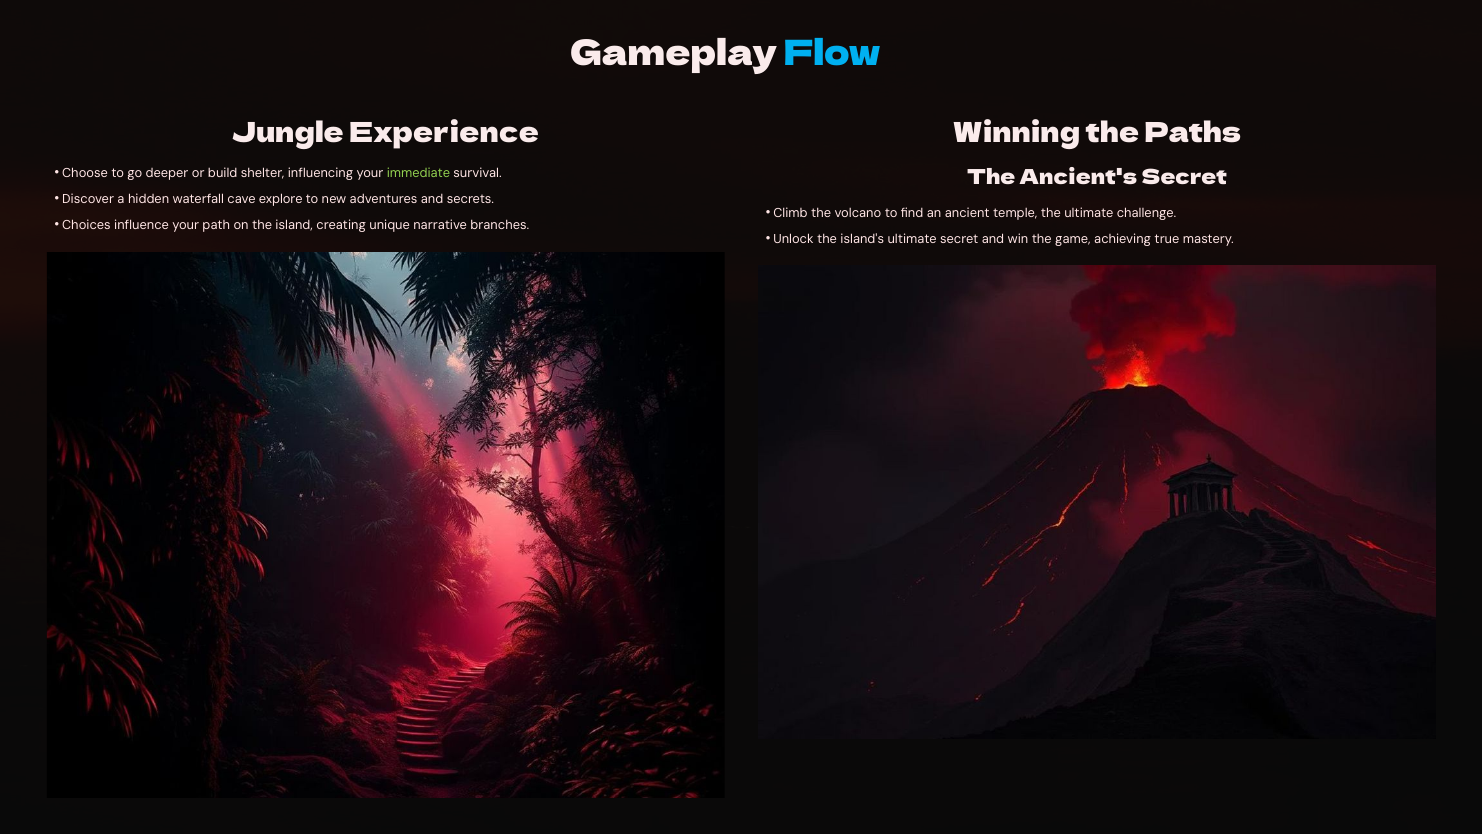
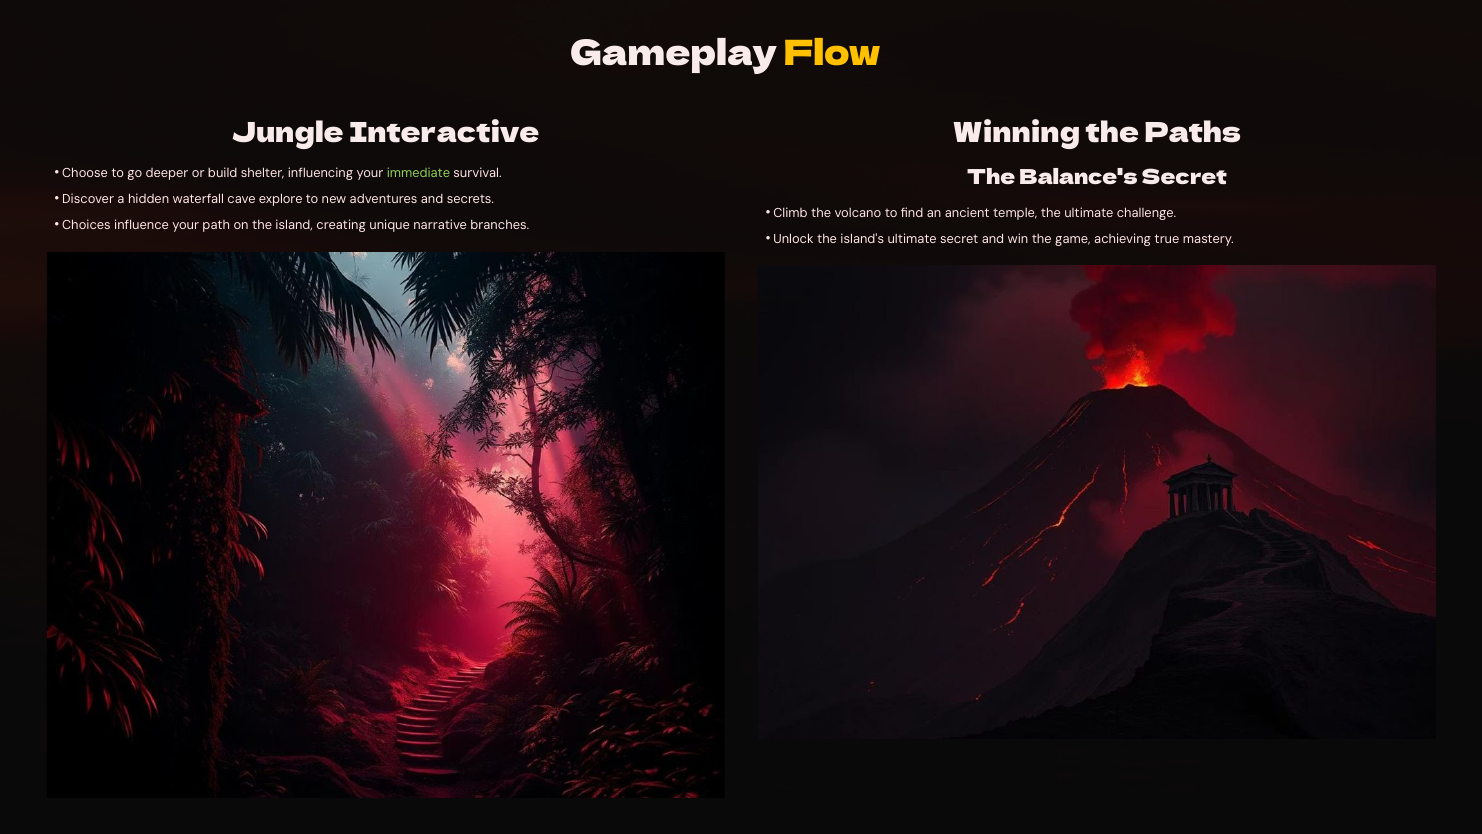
Flow colour: light blue -> yellow (832, 54)
Experience: Experience -> Interactive (444, 134)
Ancient's: Ancient's -> Balance's (1079, 178)
